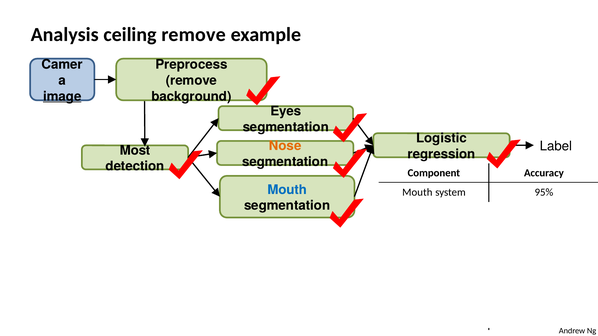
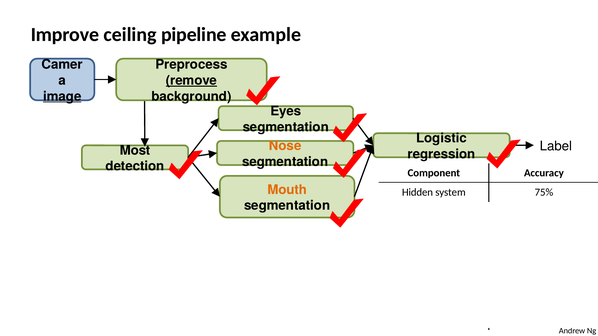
Analysis: Analysis -> Improve (65, 34)
ceiling remove: remove -> pipeline (194, 34)
remove underline: none -> present (191, 80)
Mouth colour: blue -> orange (287, 190)
Mouth: Mouth -> Hidden (417, 192)
system 95%: 95% -> 75% (544, 192)
